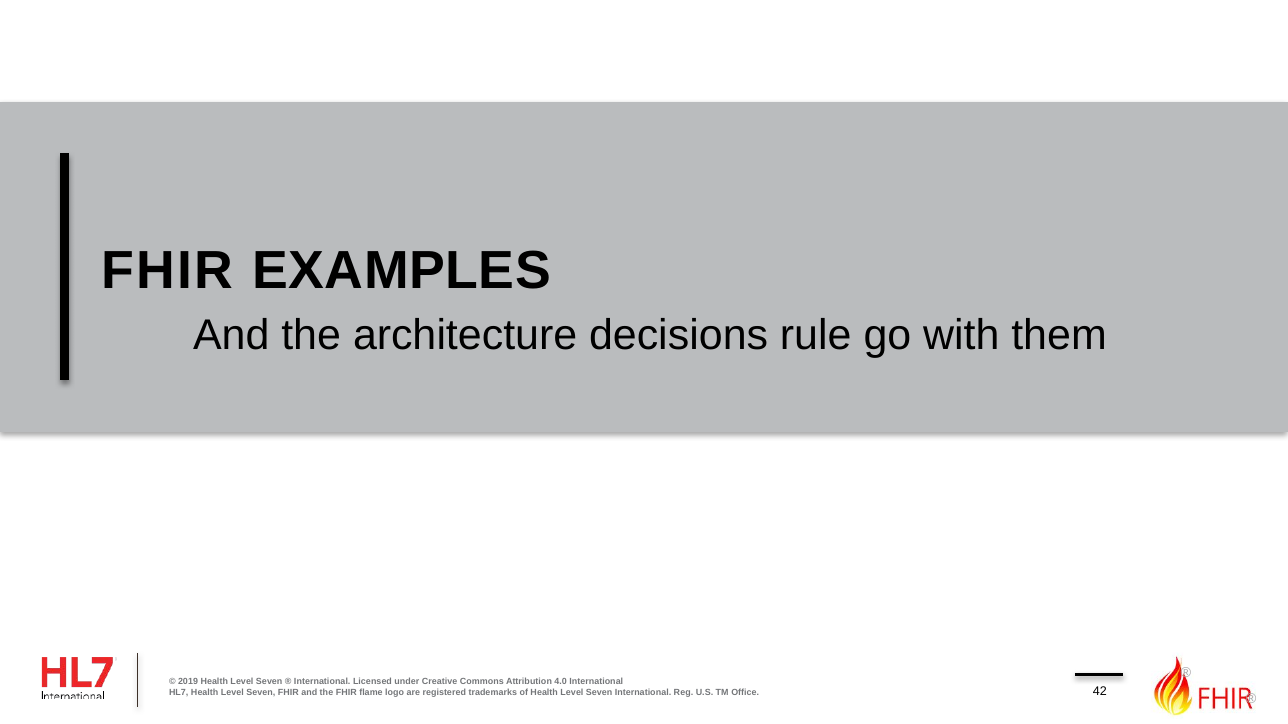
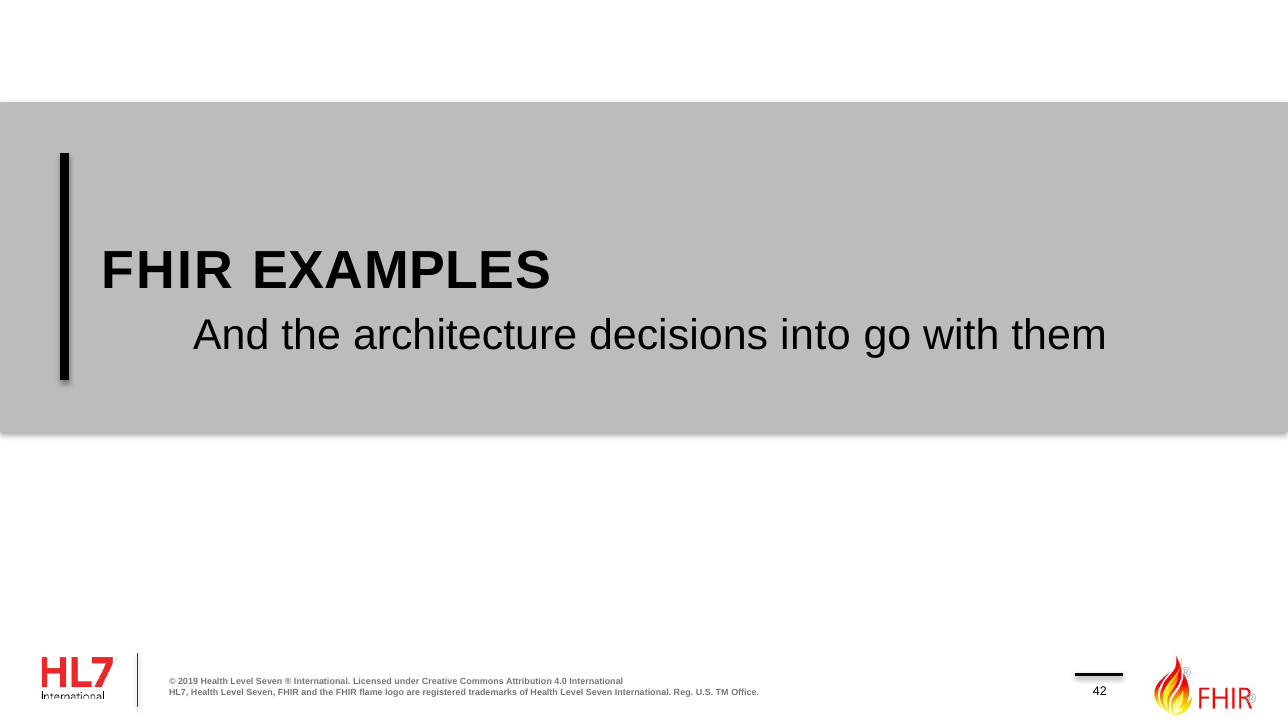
rule: rule -> into (815, 336)
